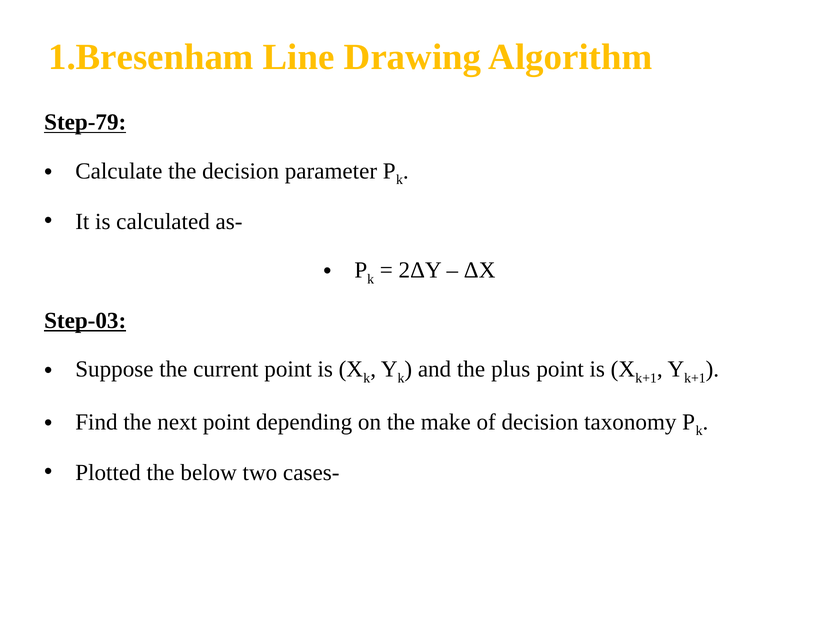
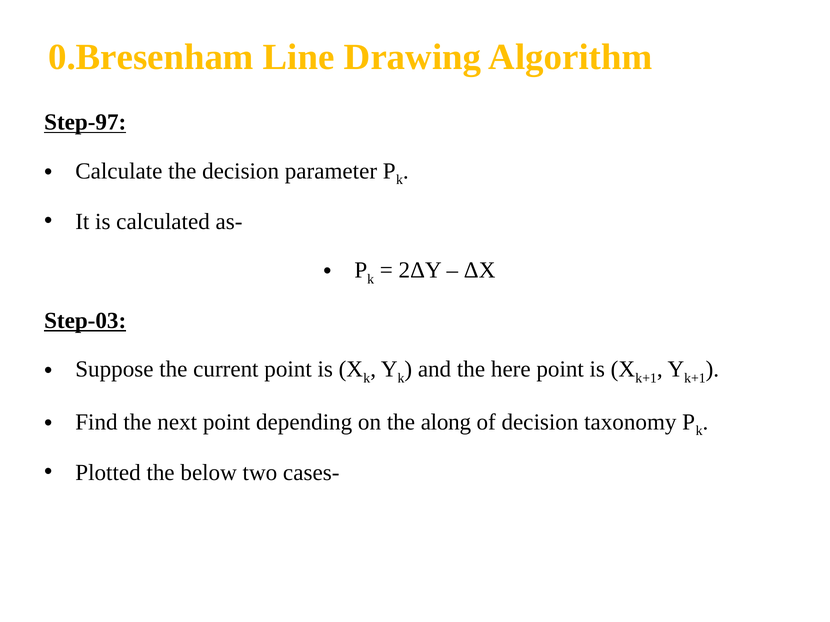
1.Bresenham: 1.Bresenham -> 0.Bresenham (151, 57)
Step-79: Step-79 -> Step-97 (85, 122)
plus: plus -> here (511, 370)
make: make -> along (446, 422)
